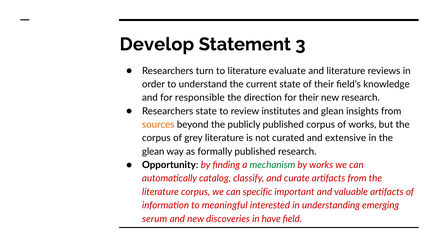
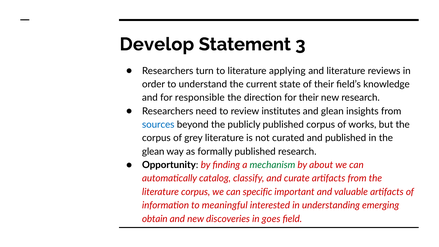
evaluate: evaluate -> applying (287, 71)
Researchers state: state -> need (206, 111)
sources colour: orange -> blue (158, 125)
and extensive: extensive -> published (346, 138)
by works: works -> about (321, 165)
serum: serum -> obtain (155, 219)
have: have -> goes (271, 219)
